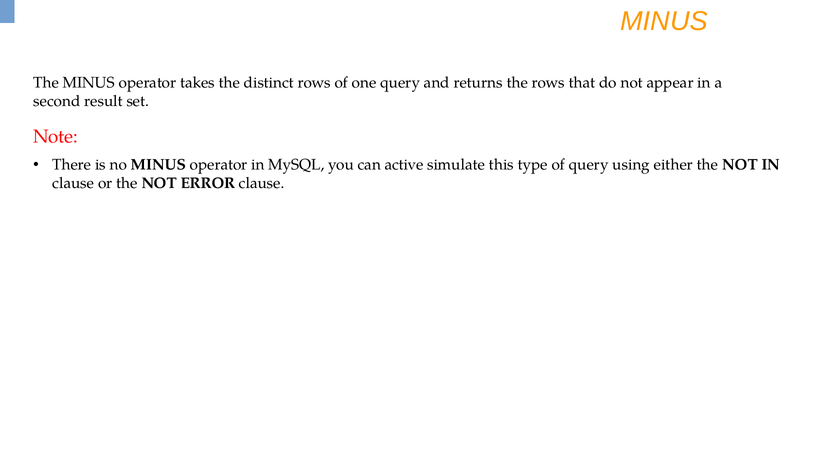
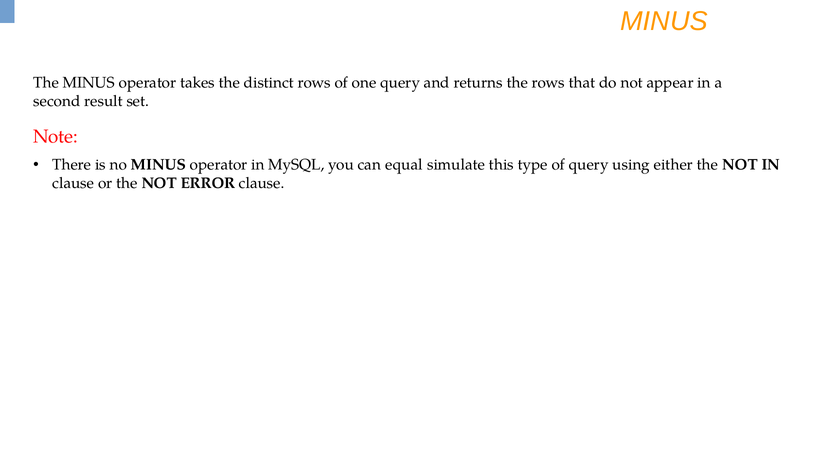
active: active -> equal (404, 165)
